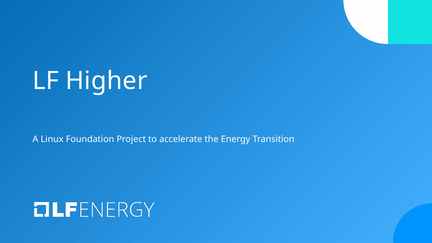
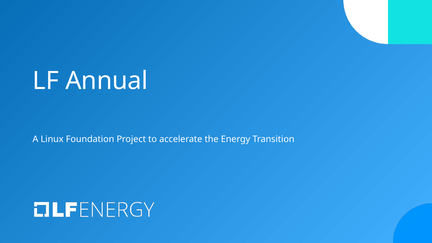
Higher: Higher -> Annual (107, 81)
